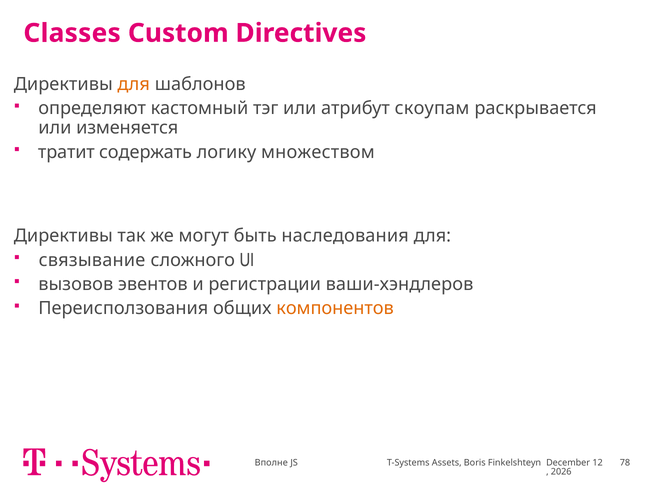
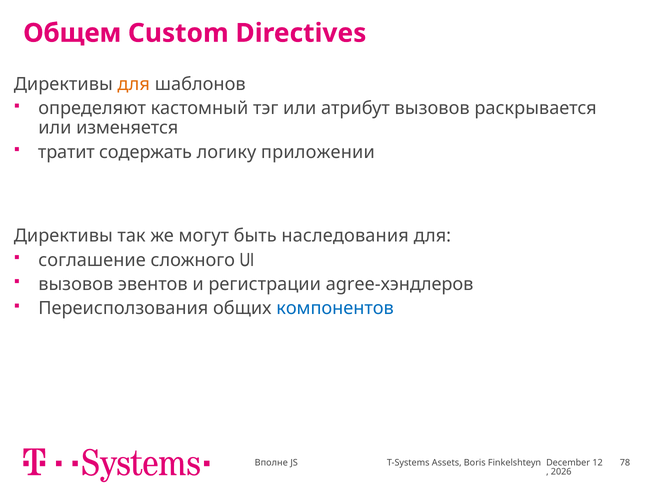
Classes: Classes -> Общем (72, 33)
атрибут скоупам: скоупам -> вызовов (432, 108)
множеством: множеством -> приложении (318, 152)
связывание: связывание -> соглашение (92, 260)
ваши-хэндлеров: ваши-хэндлеров -> agree-хэндлеров (400, 284)
компонентов colour: orange -> blue (335, 308)
